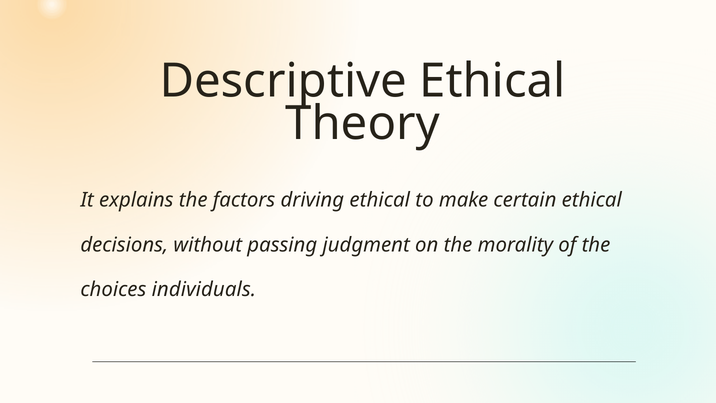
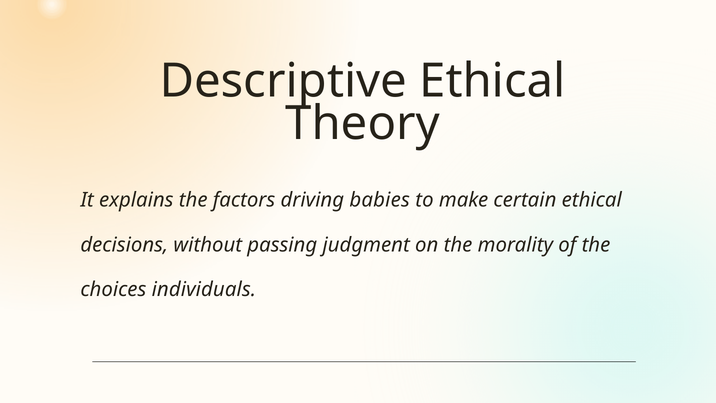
driving ethical: ethical -> babies (380, 200)
